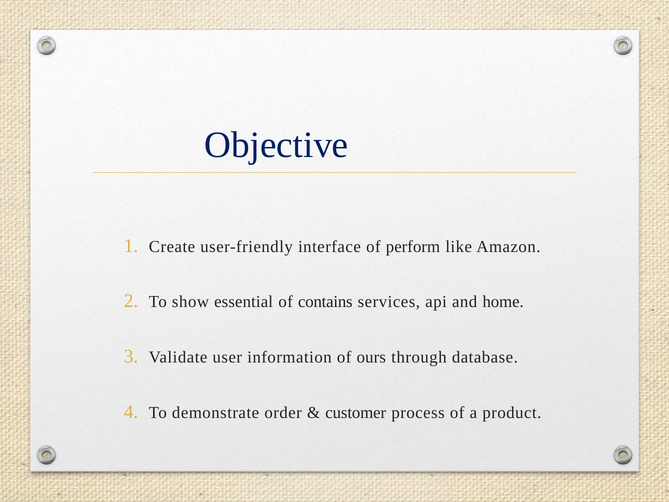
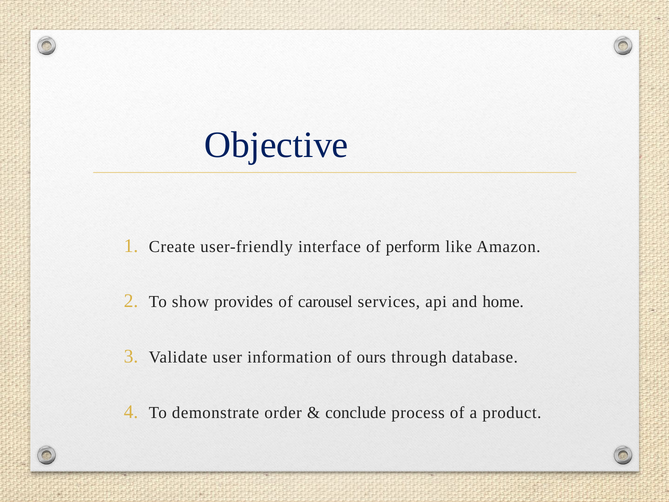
essential: essential -> provides (244, 302)
contains: contains -> carousel (325, 302)
customer: customer -> conclude (356, 412)
